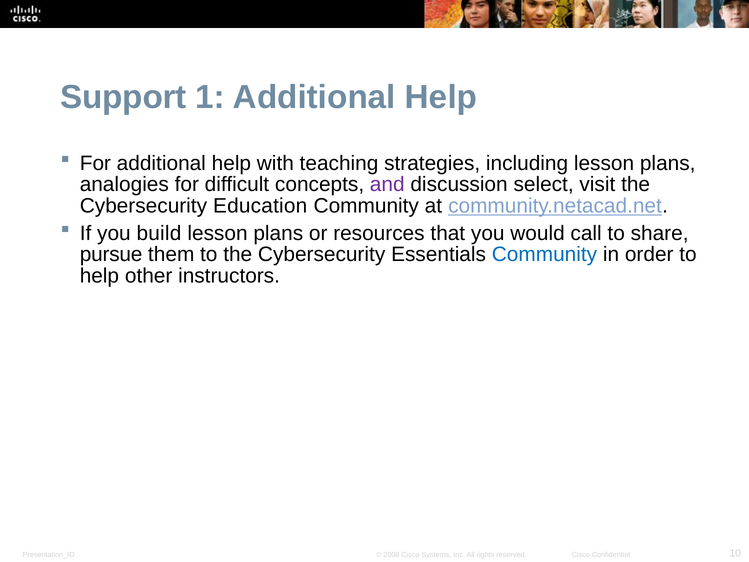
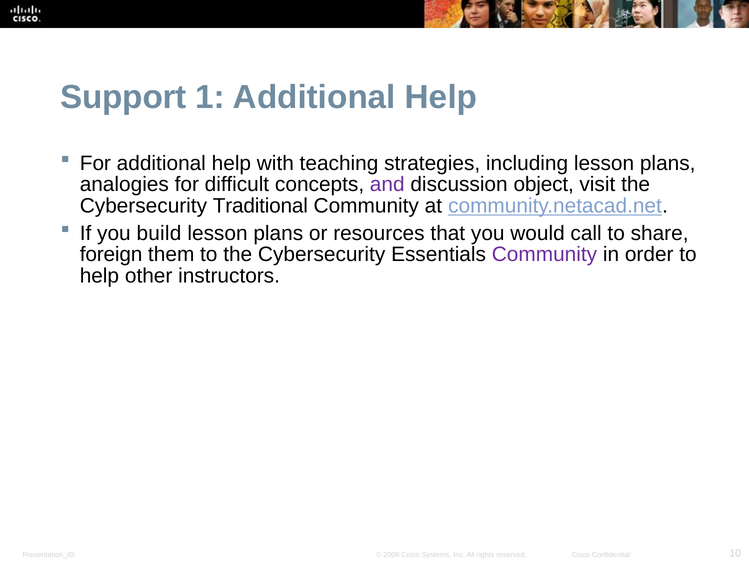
select: select -> object (544, 185)
Education: Education -> Traditional (260, 206)
pursue: pursue -> foreign (111, 254)
Community colour: blue -> purple (544, 254)
